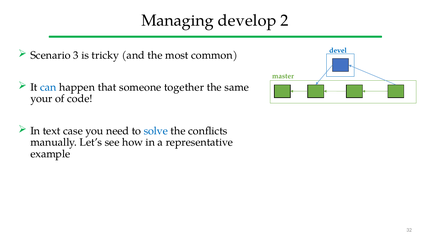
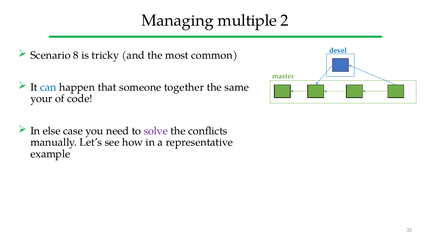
develop: develop -> multiple (247, 21)
3: 3 -> 8 (76, 55)
text: text -> else (52, 131)
solve colour: blue -> purple (156, 131)
